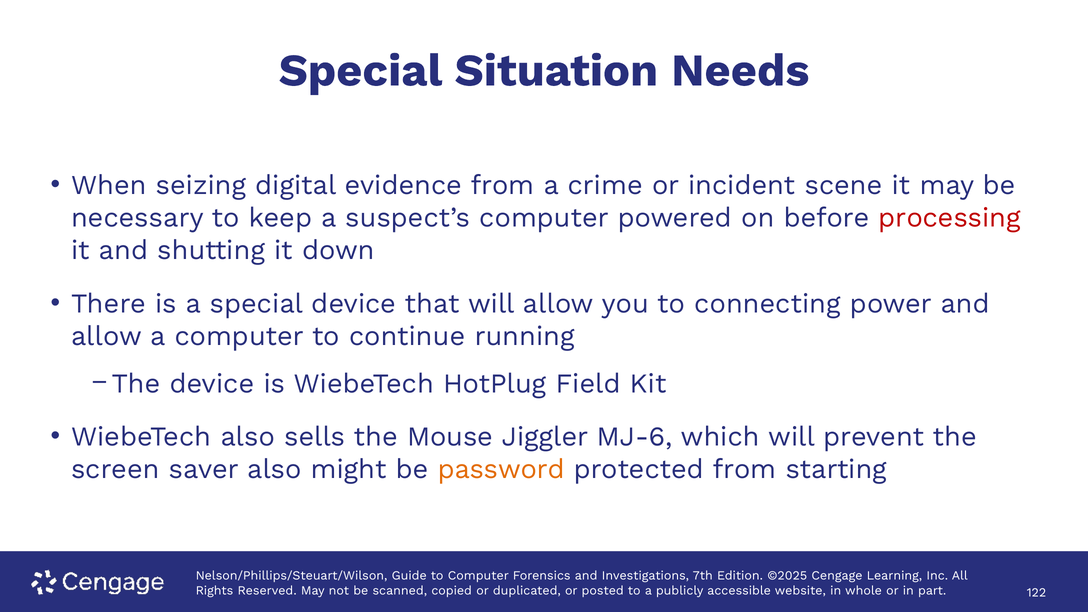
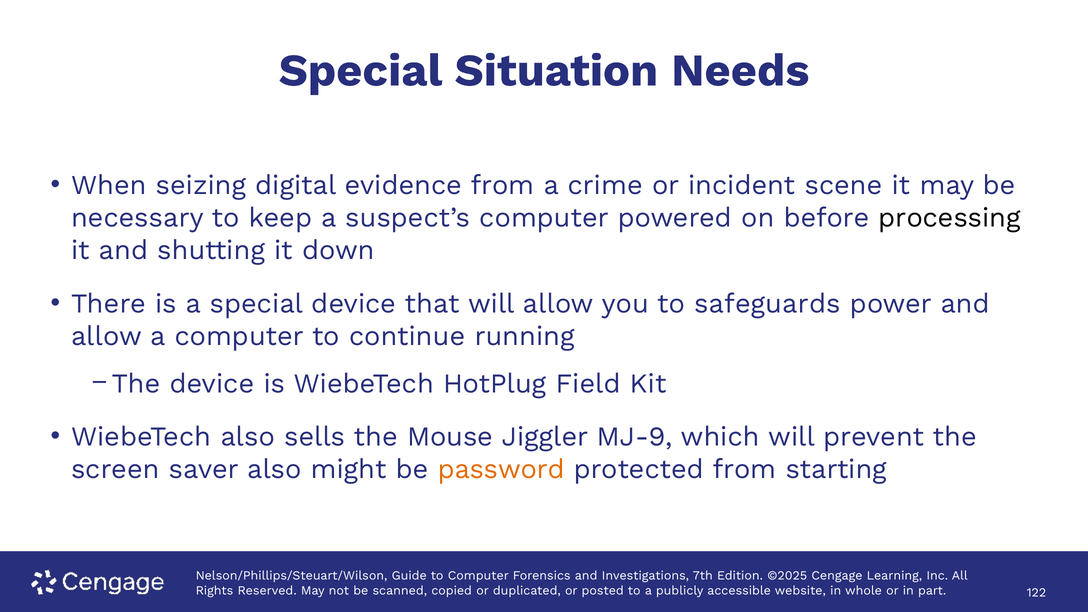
processing colour: red -> black (950, 218)
connecting: connecting -> safeguards (767, 304)
MJ-6: MJ-6 -> MJ-9 (635, 437)
